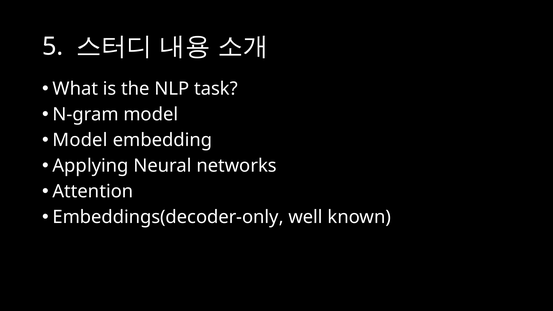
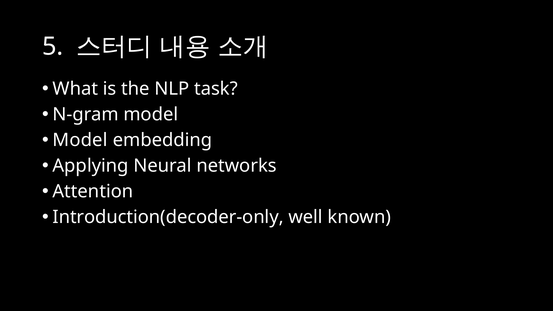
Embeddings(decoder-only: Embeddings(decoder-only -> Introduction(decoder-only (168, 217)
